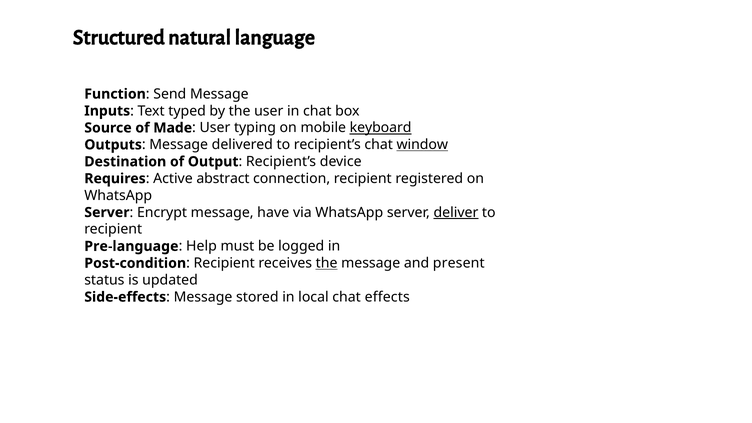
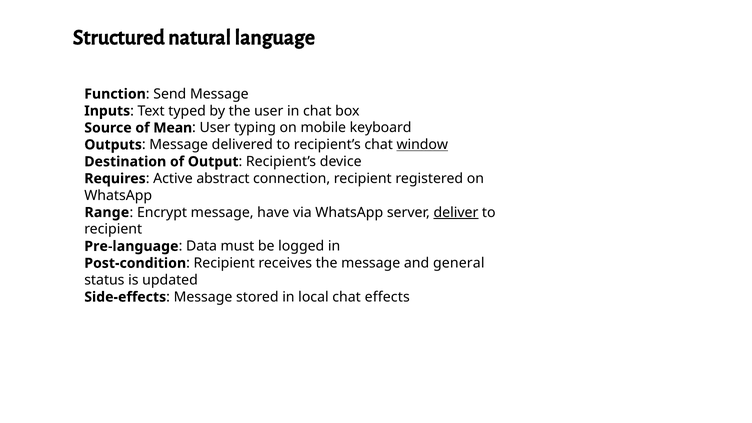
Made: Made -> Mean (173, 128)
keyboard underline: present -> none (381, 128)
Server: Server -> Range (107, 212)
Help: Help -> Data (202, 246)
the underline: present -> none (327, 263)
present: present -> general (459, 263)
